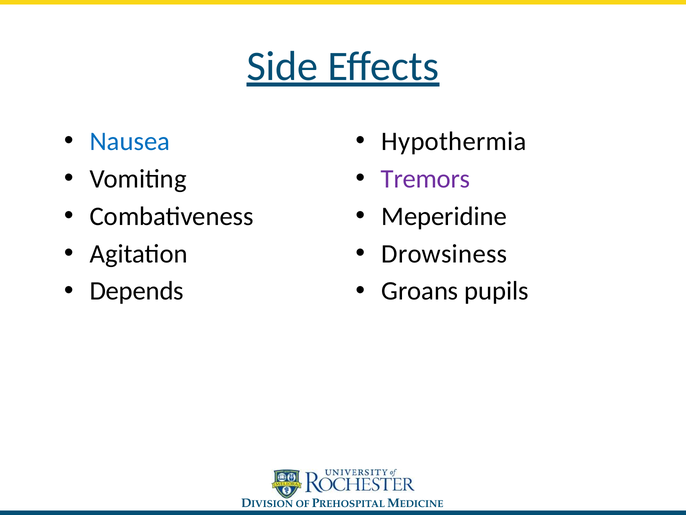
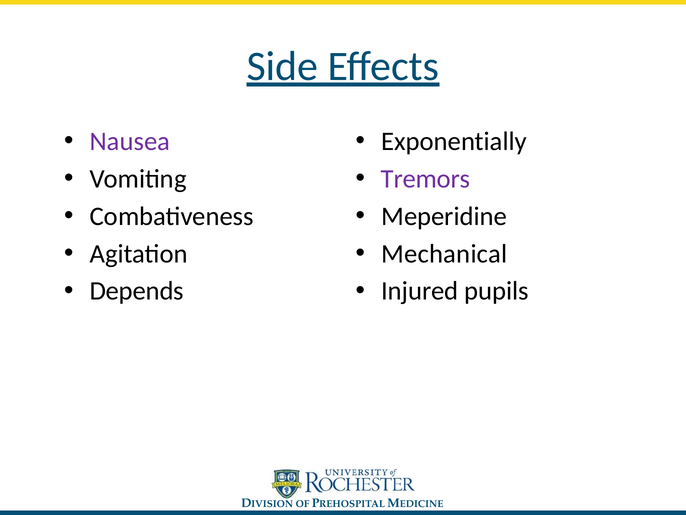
Nausea colour: blue -> purple (130, 141)
Hypothermia: Hypothermia -> Exponentially (454, 141)
Drowsiness: Drowsiness -> Mechanical (444, 253)
Groans: Groans -> Injured (420, 291)
